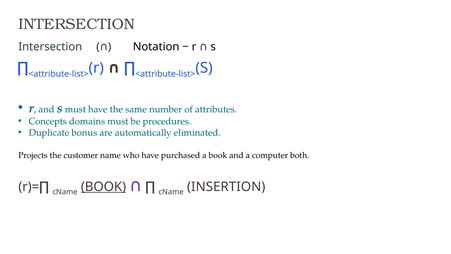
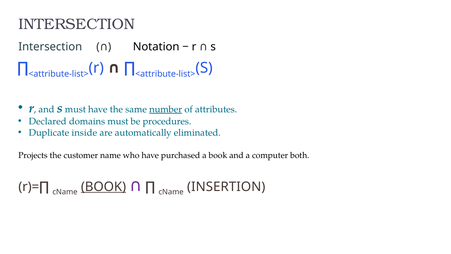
number underline: none -> present (166, 109)
Concepts: Concepts -> Declared (48, 121)
bonus: bonus -> inside (84, 132)
